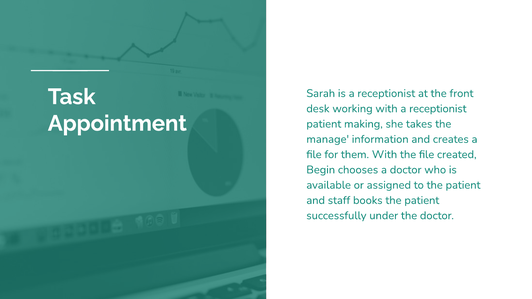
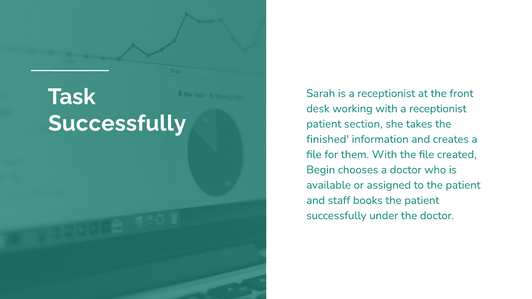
Appointment: Appointment -> Successfully (117, 123)
making: making -> section (363, 124)
manage: manage -> finished (328, 139)
